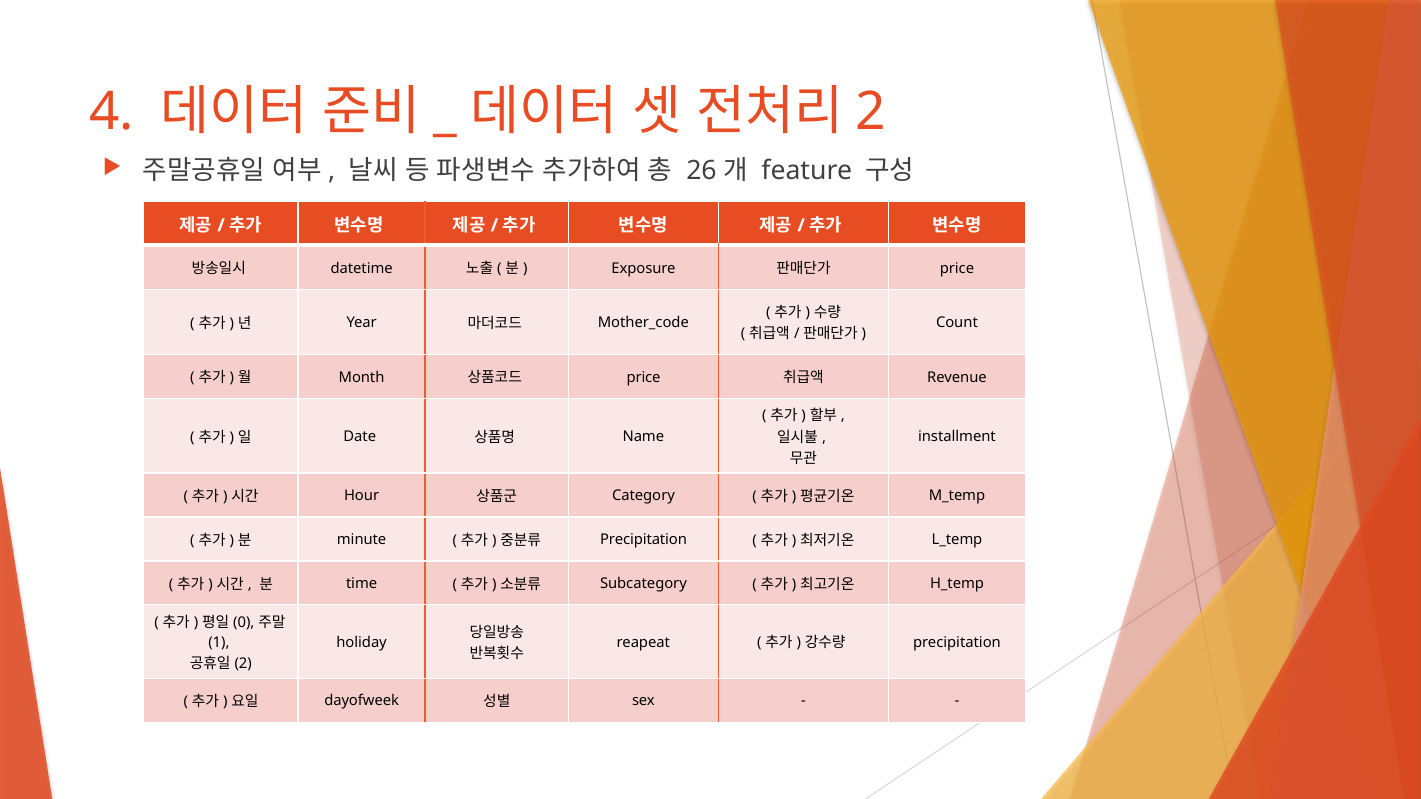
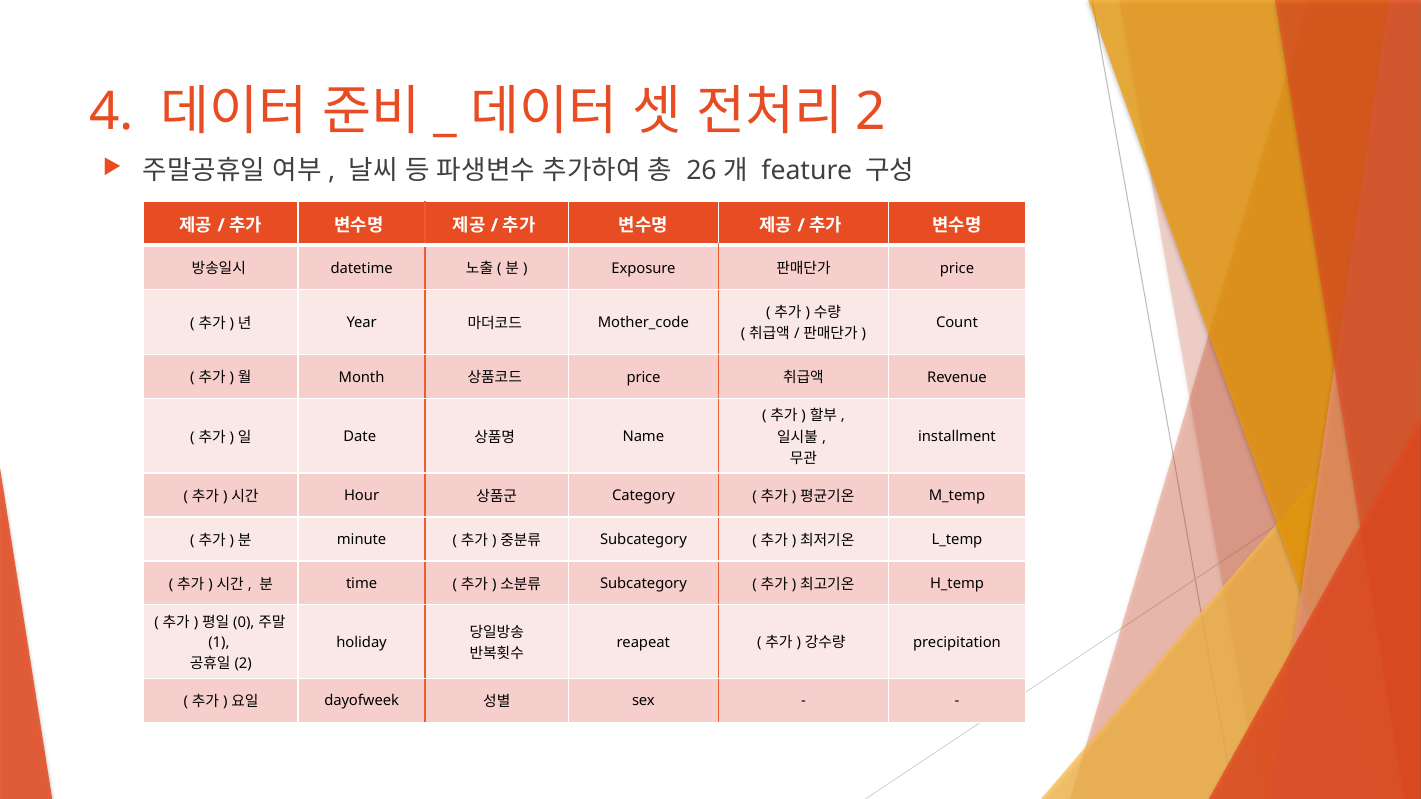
Precipitation: Precipitation -> Subcategory (643, 540)
